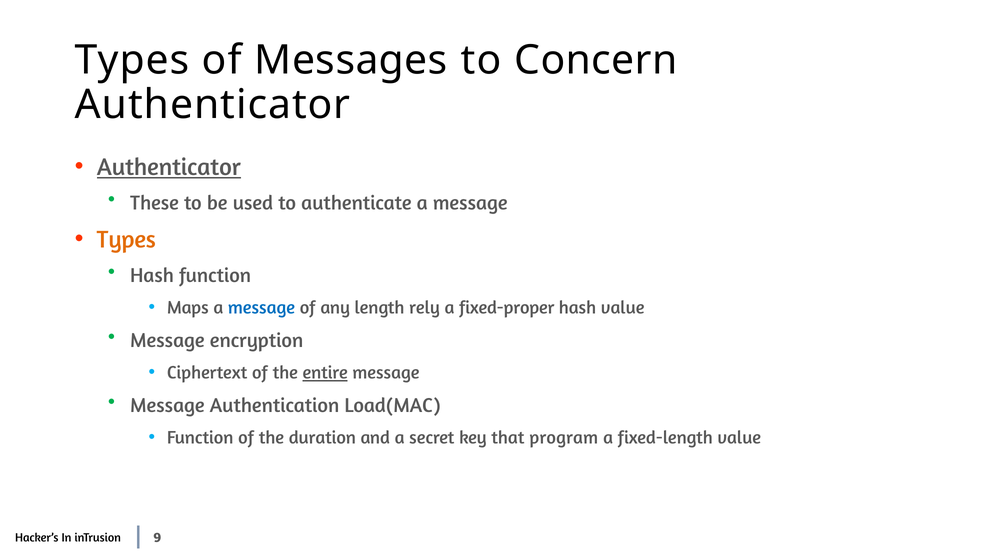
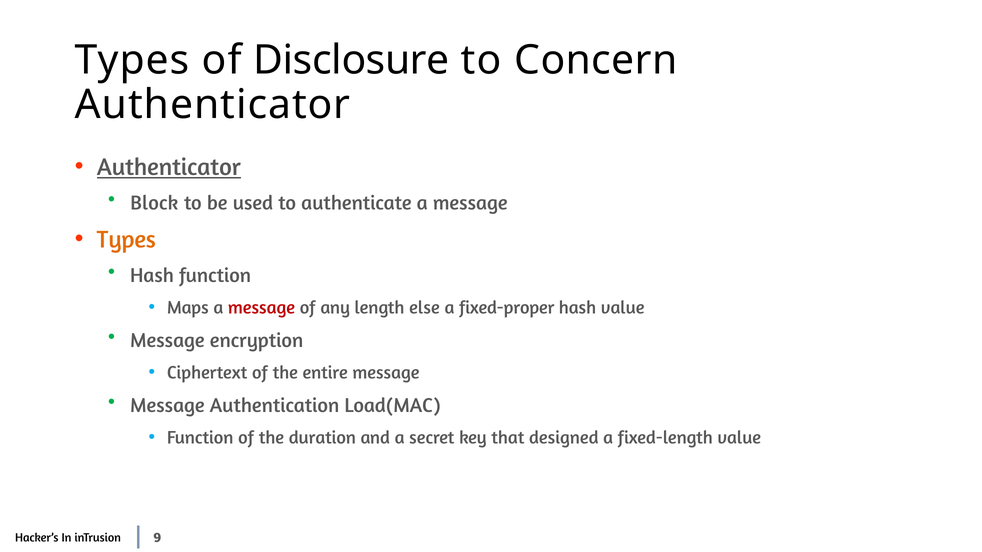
Messages: Messages -> Disclosure (351, 60)
These: These -> Block (154, 203)
message colour: blue -> red (261, 308)
rely: rely -> else (424, 308)
entire underline: present -> none (325, 373)
program: program -> designed (564, 438)
